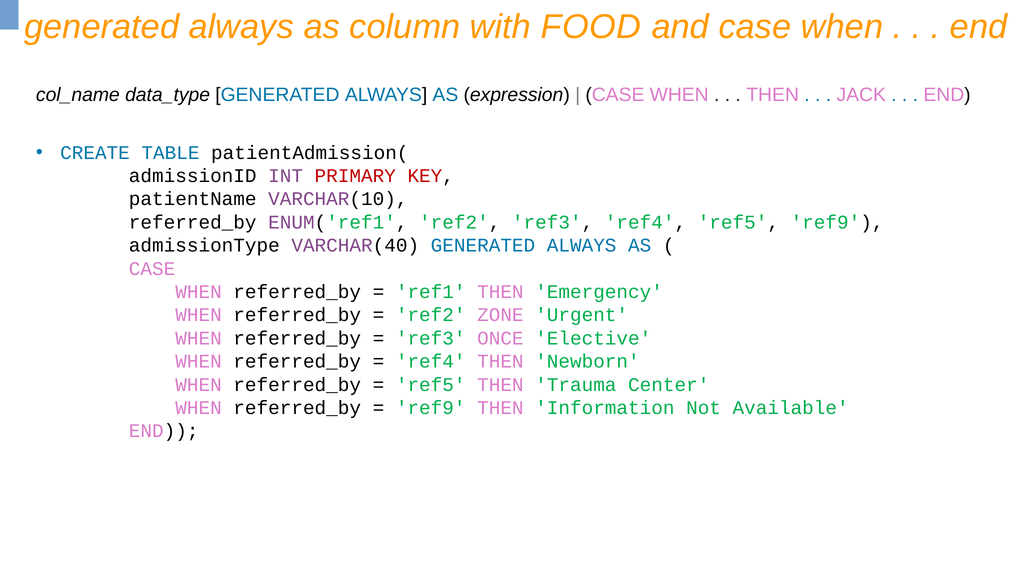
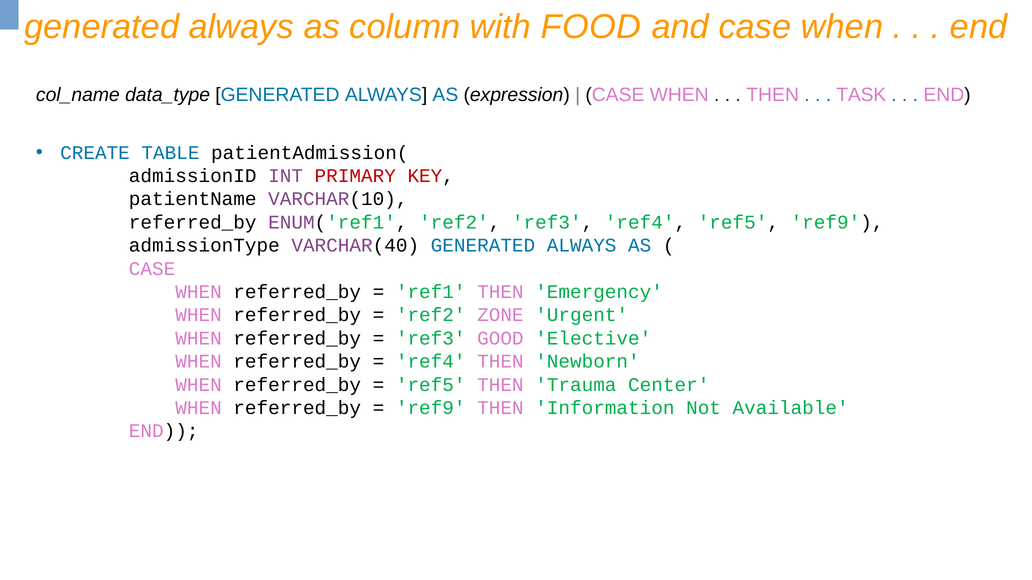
JACK: JACK -> TASK (861, 95)
ONCE: ONCE -> GOOD (500, 339)
